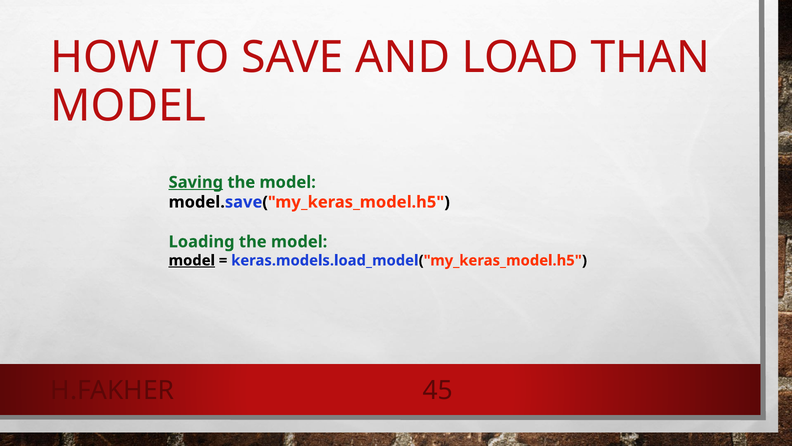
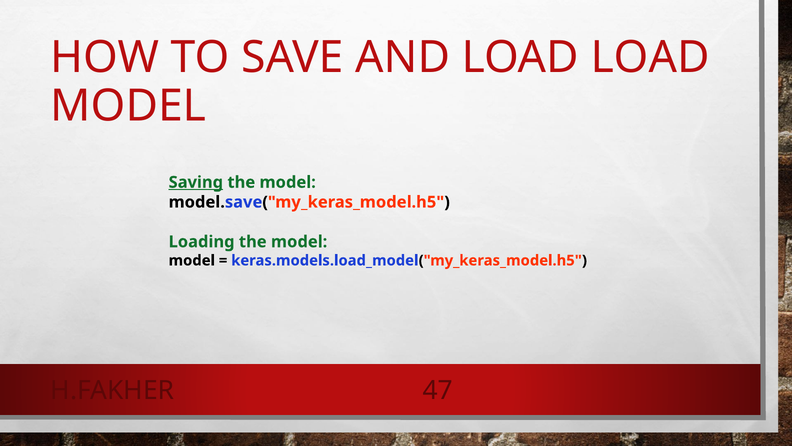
LOAD THAN: THAN -> LOAD (650, 58)
model underline: present -> none (192, 260)
45: 45 -> 47 (438, 390)
